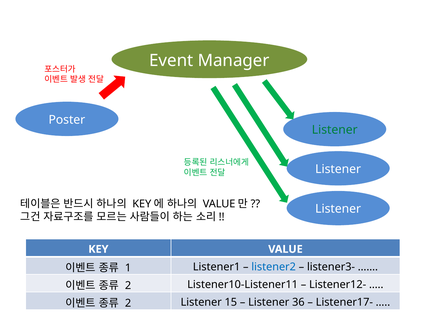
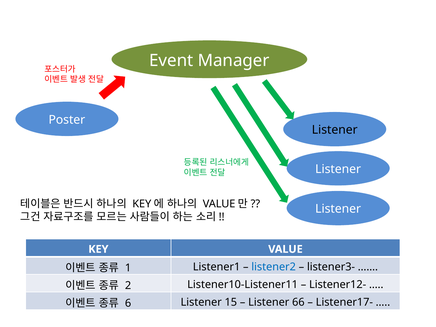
Listener colour: green -> black (335, 130)
2: 2 -> 6 (128, 303)
36: 36 -> 66 (298, 302)
